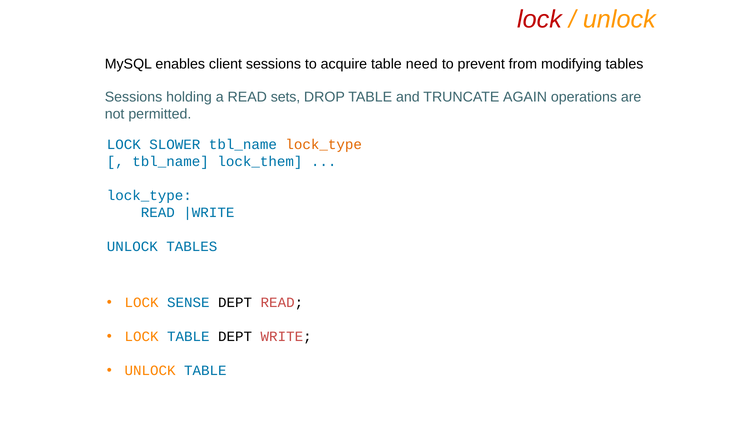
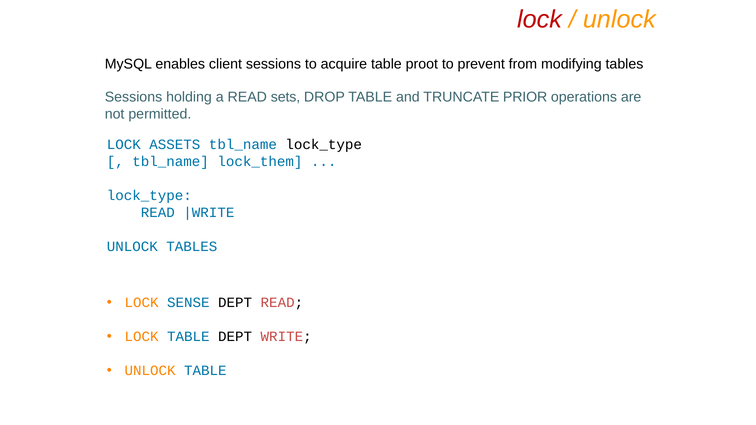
need: need -> proot (422, 64)
AGAIN: AGAIN -> PRIOR (525, 97)
SLOWER: SLOWER -> ASSETS (175, 145)
lock_type colour: orange -> black (324, 145)
